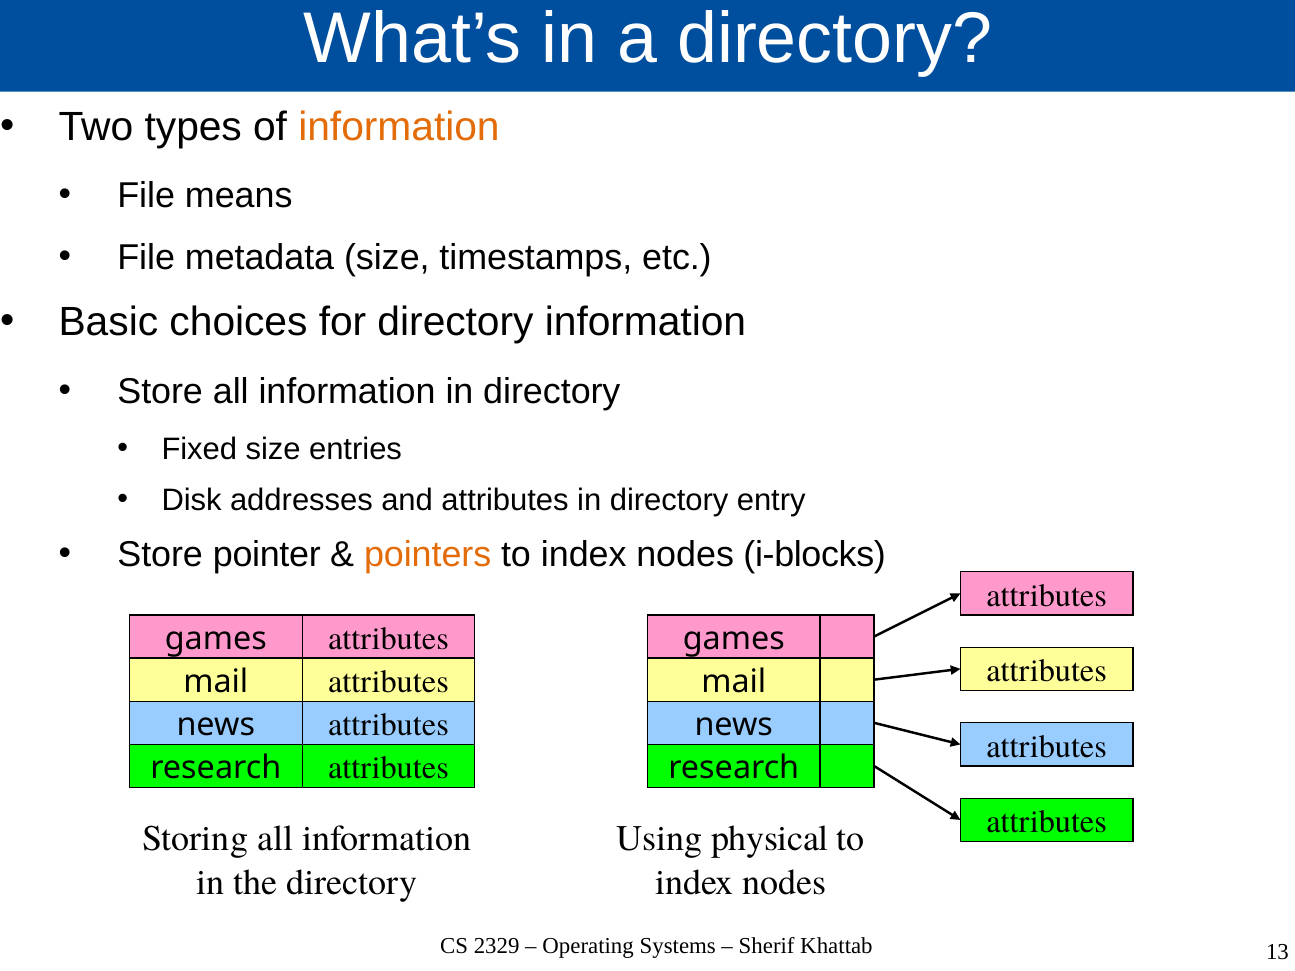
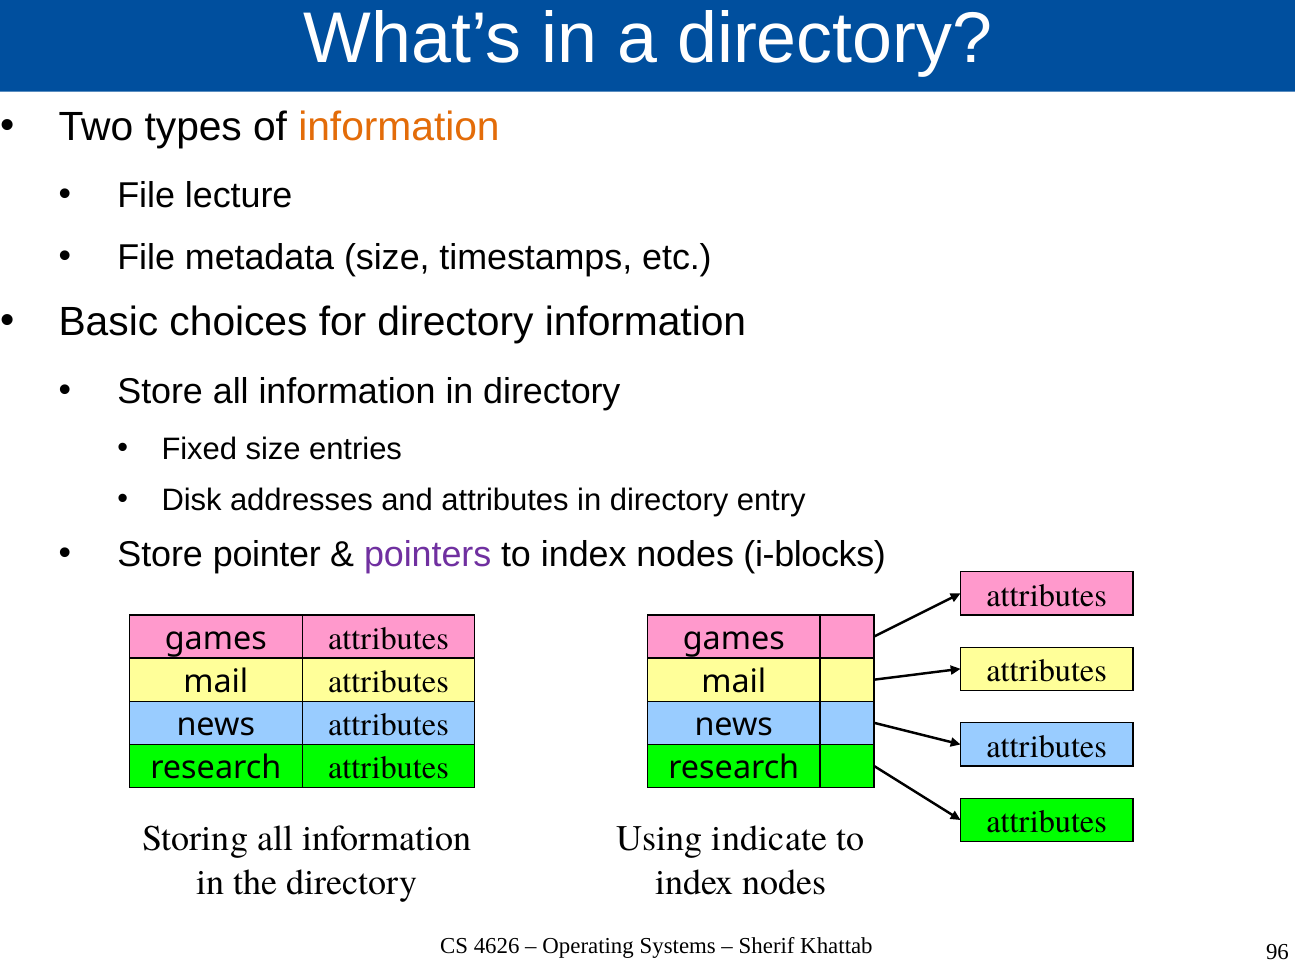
means: means -> lecture (239, 196)
pointers colour: orange -> purple (428, 555)
physical: physical -> indicate (770, 839)
2329: 2329 -> 4626 (497, 946)
13: 13 -> 96 (1277, 952)
